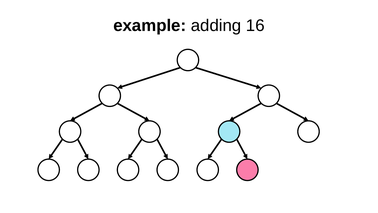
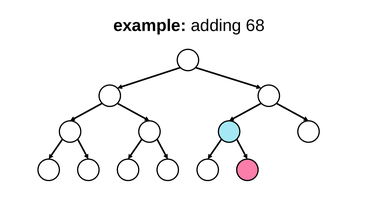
16: 16 -> 68 (255, 25)
